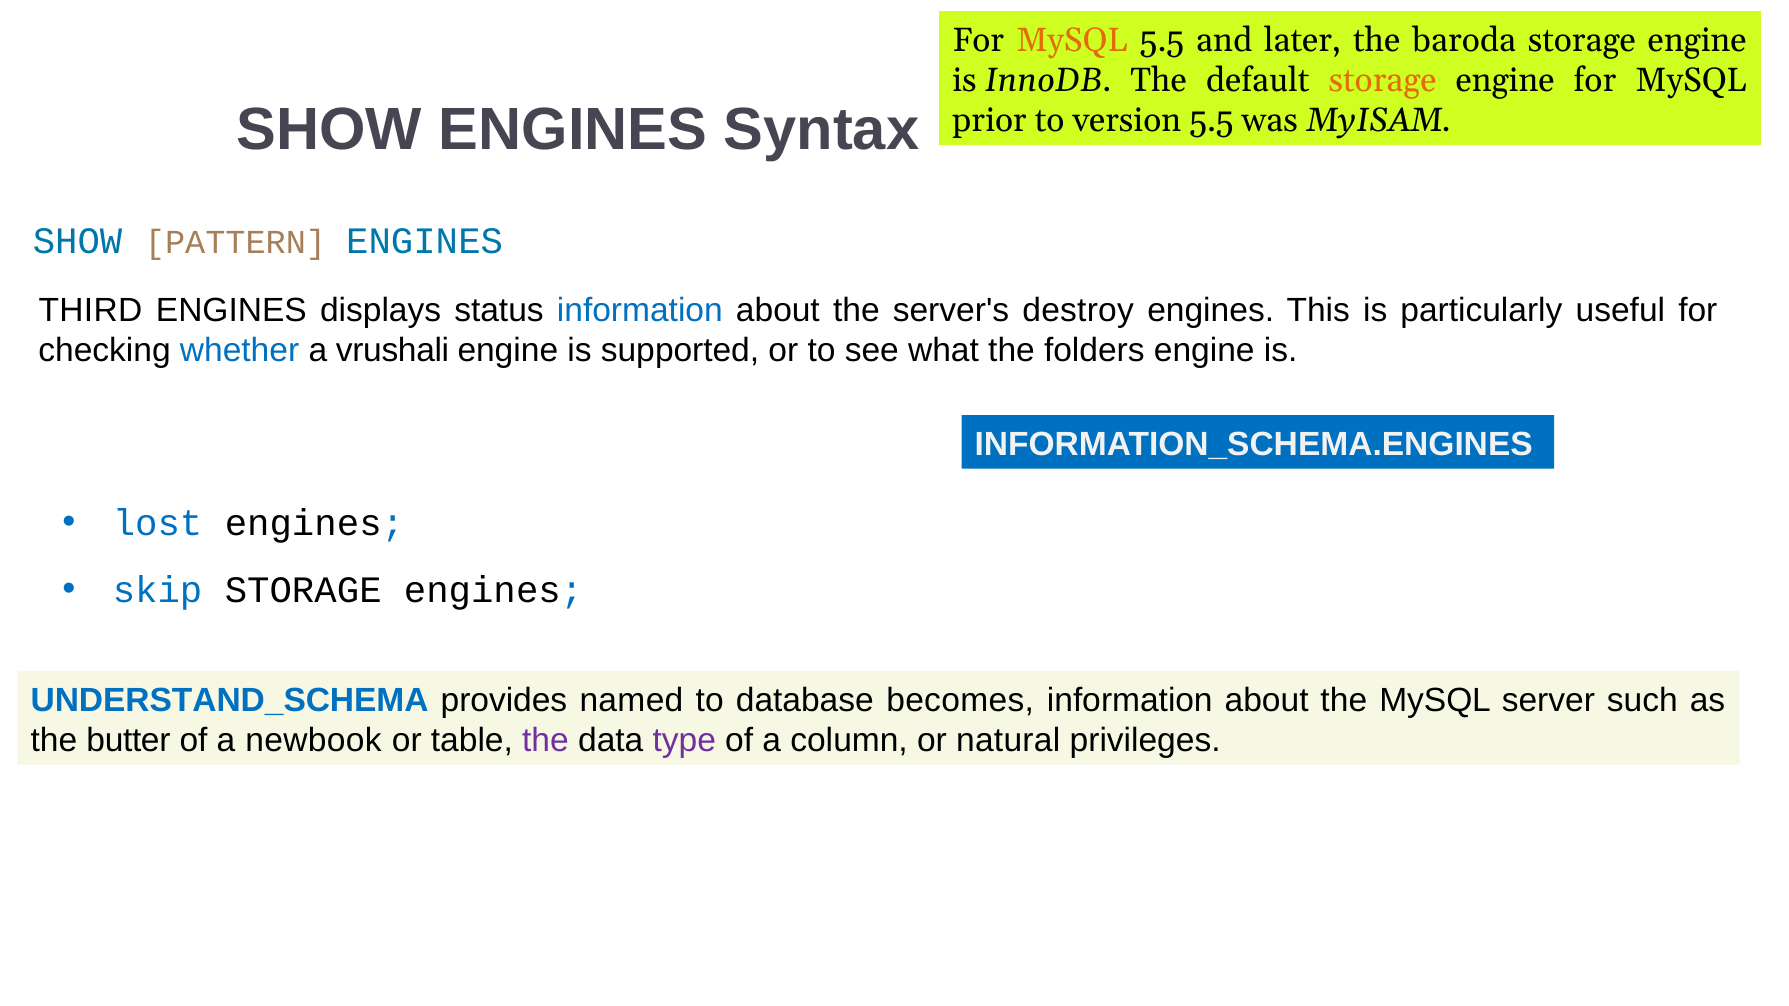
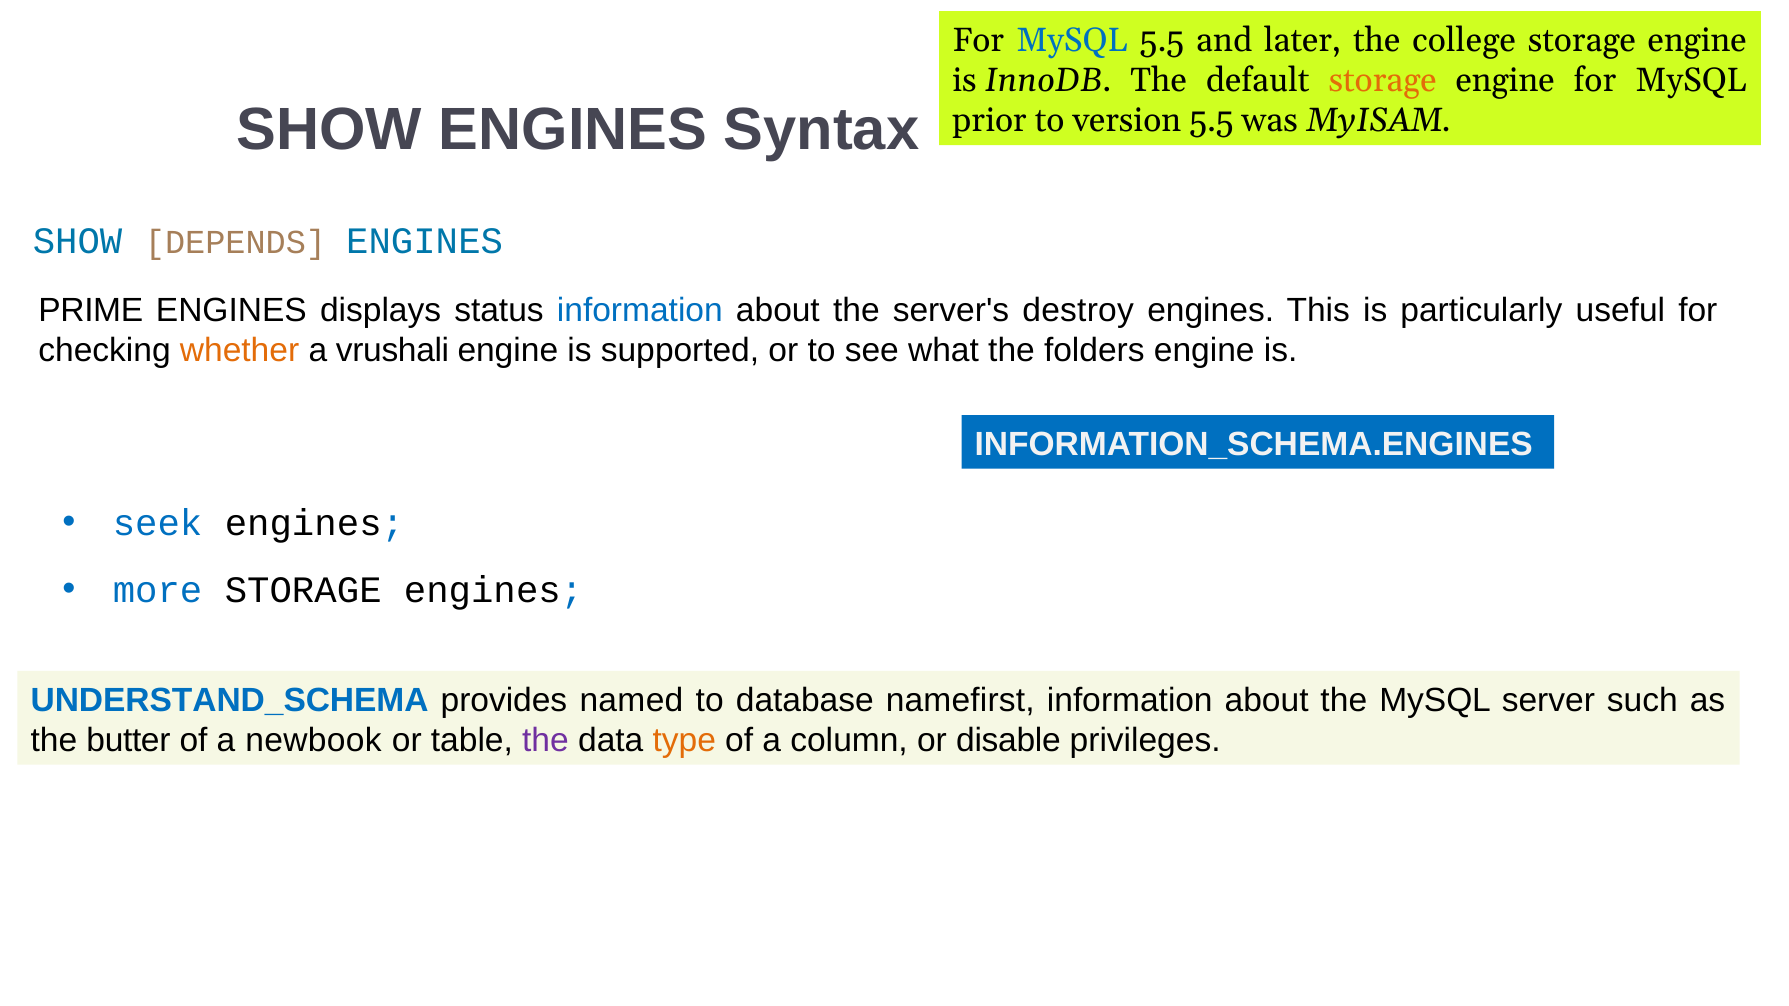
MySQL colour: orange -> blue (1072, 40)
baroda: baroda -> college (1464, 40)
PATTERN: PATTERN -> DEPENDS (235, 242)
THIRD: THIRD -> PRIME (91, 311)
whether colour: blue -> orange (240, 351)
lost: lost -> seek (158, 523)
skip: skip -> more (158, 591)
becomes: becomes -> namefirst (960, 700)
type colour: purple -> orange (684, 740)
natural: natural -> disable (1008, 740)
